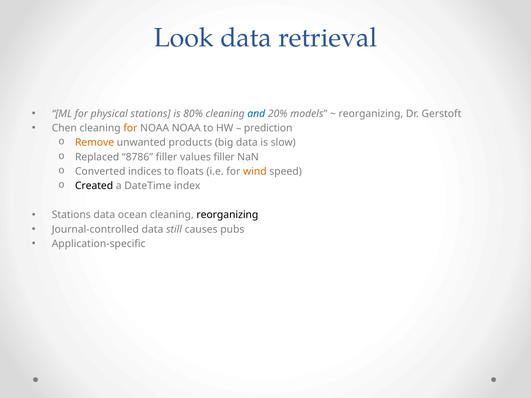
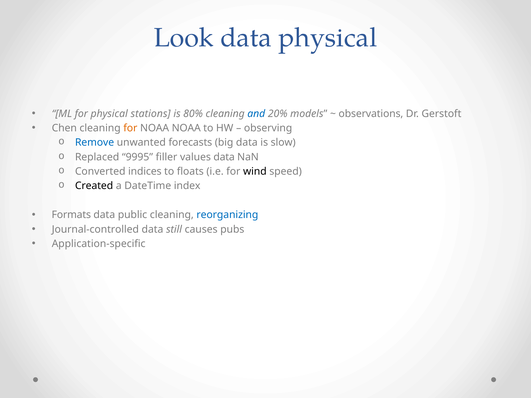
data retrieval: retrieval -> physical (328, 38)
reorganizing: reorganizing -> observations (371, 114)
prediction: prediction -> observing (268, 128)
Remove colour: orange -> blue (95, 143)
products: products -> forecasts (190, 143)
8786: 8786 -> 9995 (137, 157)
values filler: filler -> data (224, 157)
wind colour: orange -> black (255, 172)
Stations: Stations -> Formats (71, 215)
ocean: ocean -> public (133, 215)
reorganizing colour: black -> blue (227, 215)
